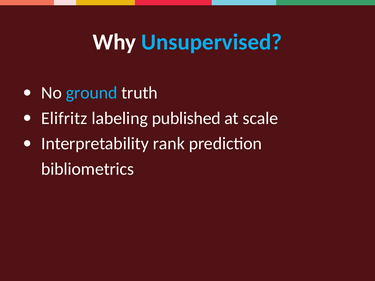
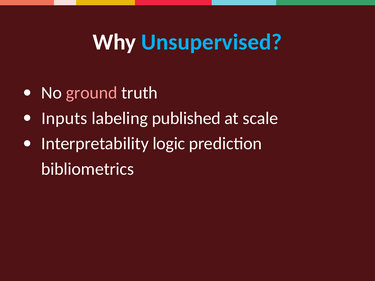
ground colour: light blue -> pink (92, 93)
Elifritz: Elifritz -> Inputs (64, 118)
rank: rank -> logic (169, 144)
